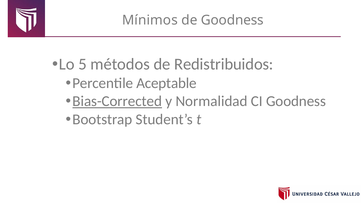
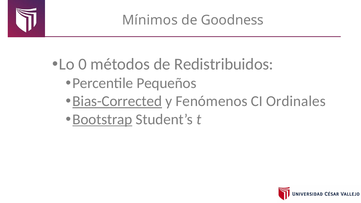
5: 5 -> 0 (82, 64)
Aceptable: Aceptable -> Pequeños (167, 83)
Normalidad: Normalidad -> Fenómenos (211, 101)
CI Goodness: Goodness -> Ordinales (296, 101)
Bootstrap underline: none -> present (102, 119)
